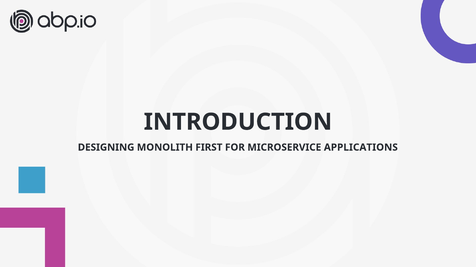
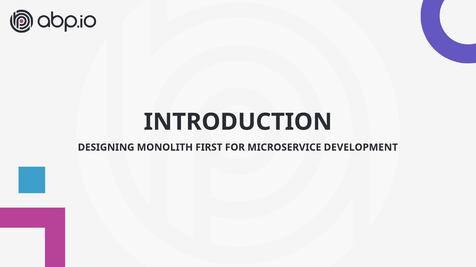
APPLICATIONS: APPLICATIONS -> DEVELOPMENT (361, 148)
